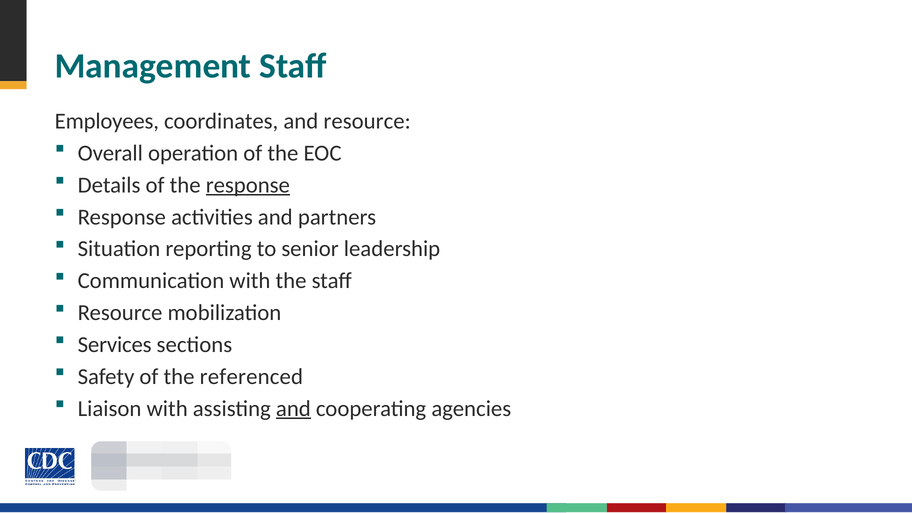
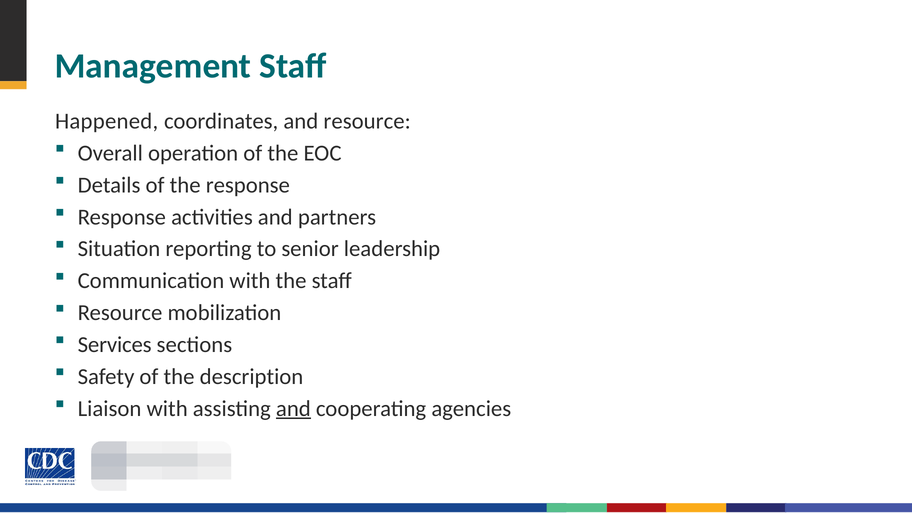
Employees: Employees -> Happened (107, 121)
response underline: present -> none (248, 185)
referenced: referenced -> description (252, 377)
